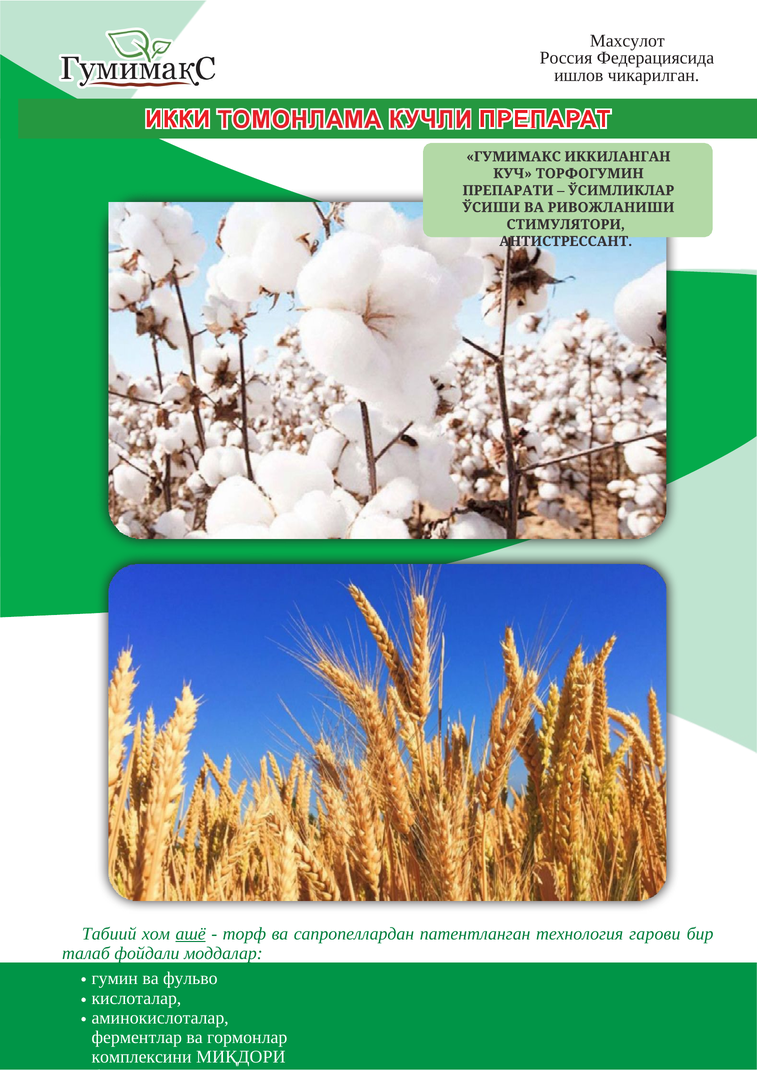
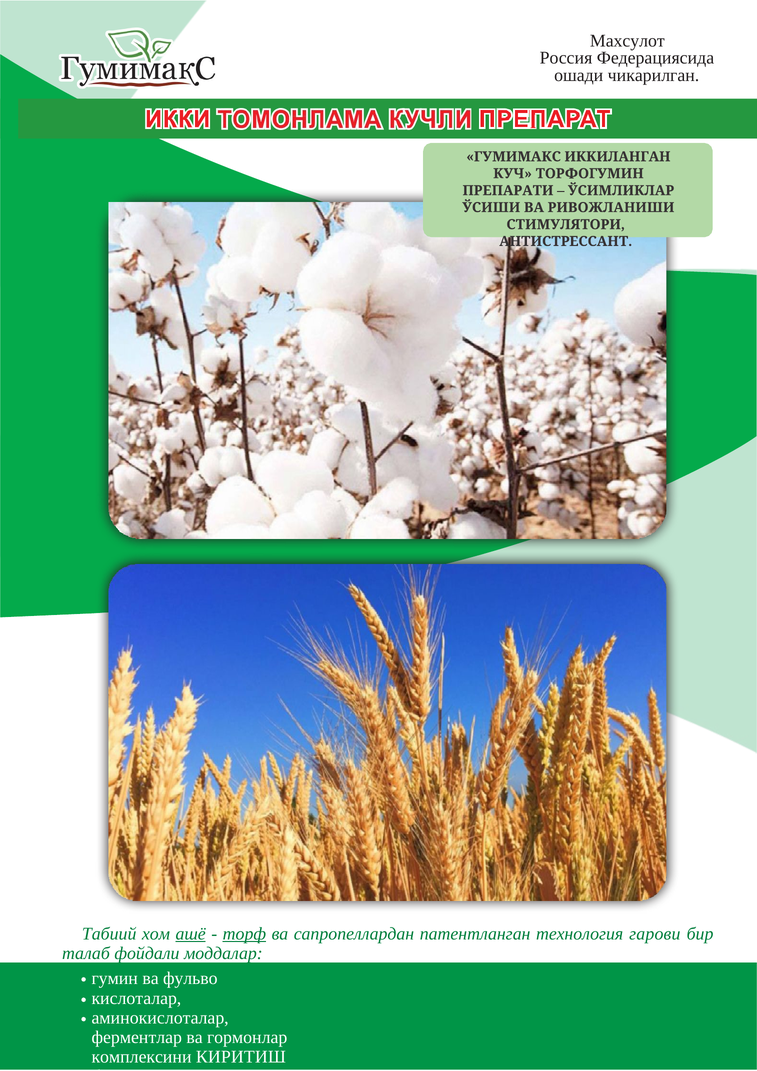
ишлов: ишлов -> ошади (579, 75)
торф underline: none -> present (244, 934)
МИҚДОРИ: МИҚДОРИ -> КИРИТИШ (241, 1057)
